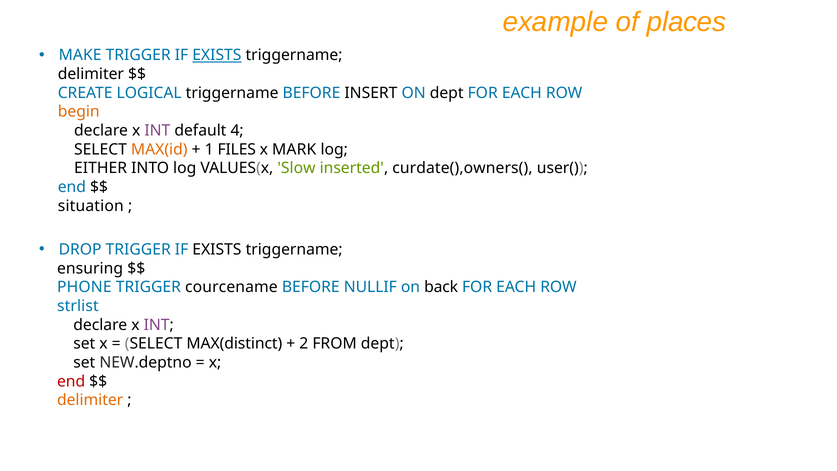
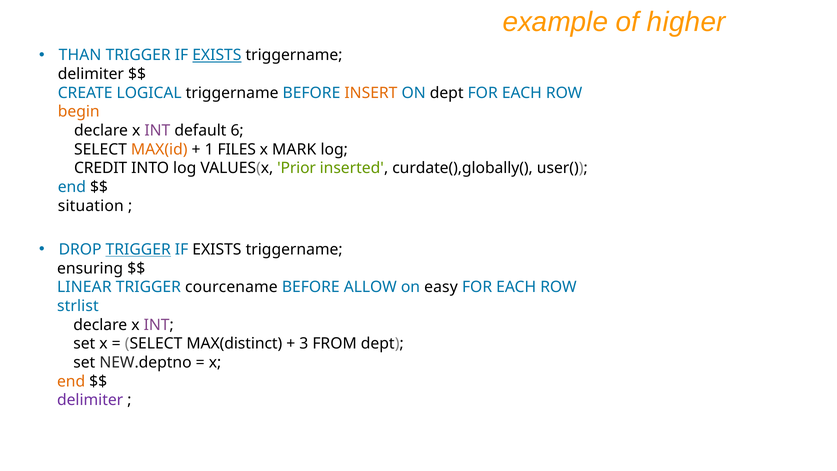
places: places -> higher (686, 22)
MAKE: MAKE -> THAN (80, 55)
INSERT colour: black -> orange (371, 93)
4: 4 -> 6 (237, 130)
EITHER: EITHER -> CREDIT (101, 168)
Slow: Slow -> Prior (297, 168)
curdate(),owners(: curdate(),owners( -> curdate(),globally( (463, 168)
TRIGGER underline: none -> present (138, 249)
PHONE: PHONE -> LINEAR (84, 287)
NULLIF: NULLIF -> ALLOW (370, 287)
back: back -> easy (441, 287)
2: 2 -> 3 (304, 344)
end colour: red -> orange (71, 381)
delimiter colour: orange -> purple (90, 400)
